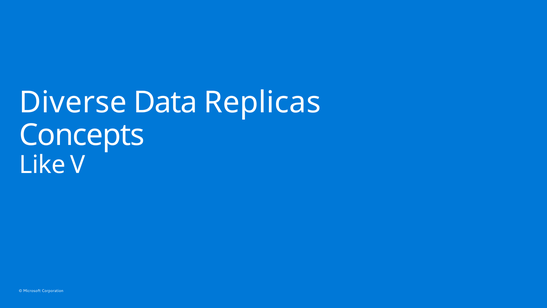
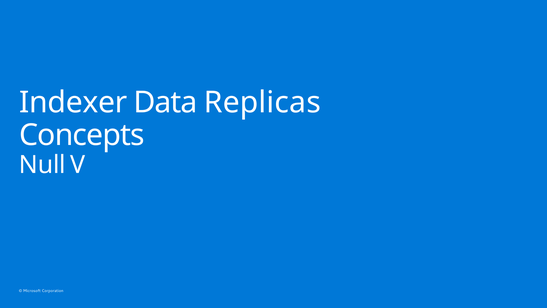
Diverse: Diverse -> Indexer (73, 102)
Like: Like -> Null (42, 165)
